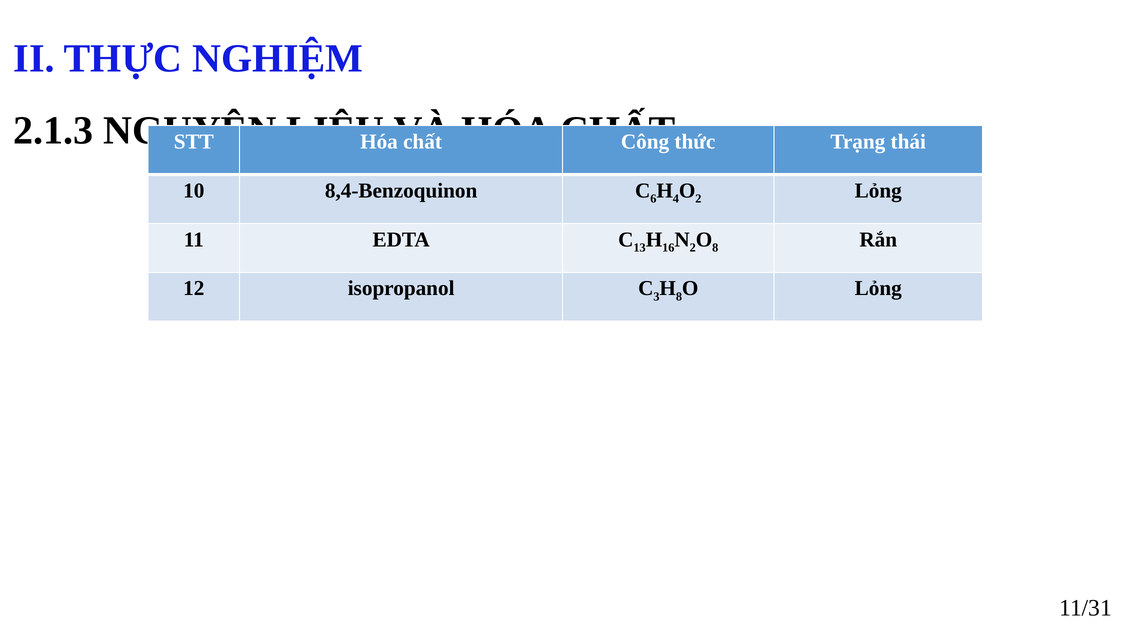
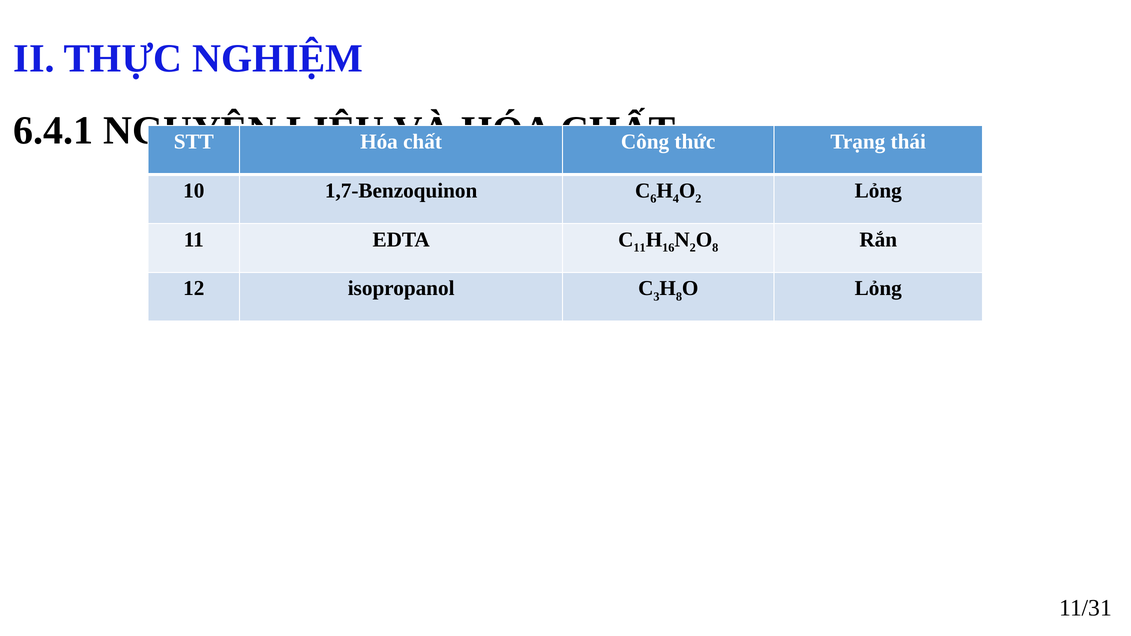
2.1.3: 2.1.3 -> 6.4.1 (53, 131)
8,4-Benzoquinon: 8,4-Benzoquinon -> 1,7-Benzoquinon (401, 191)
13: 13 -> 11 (640, 248)
